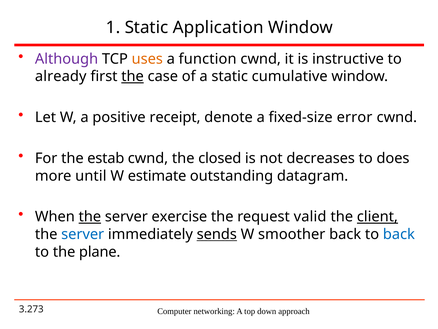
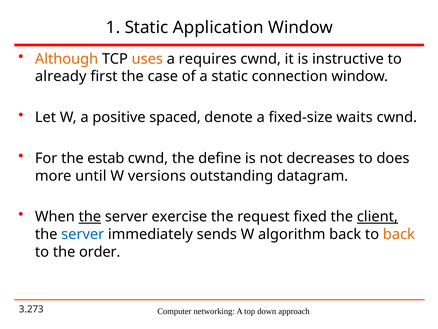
Although colour: purple -> orange (67, 59)
function: function -> requires (208, 59)
the underline: present -> none (133, 76)
cumulative: cumulative -> connection (290, 76)
receipt: receipt -> spaced (175, 117)
error: error -> waits (355, 117)
closed: closed -> define (220, 158)
estimate: estimate -> versions (157, 176)
valid: valid -> fixed (310, 216)
sends underline: present -> none (217, 234)
smoother: smoother -> algorithm (292, 234)
back colour: blue -> orange (399, 234)
plane: plane -> order (100, 251)
